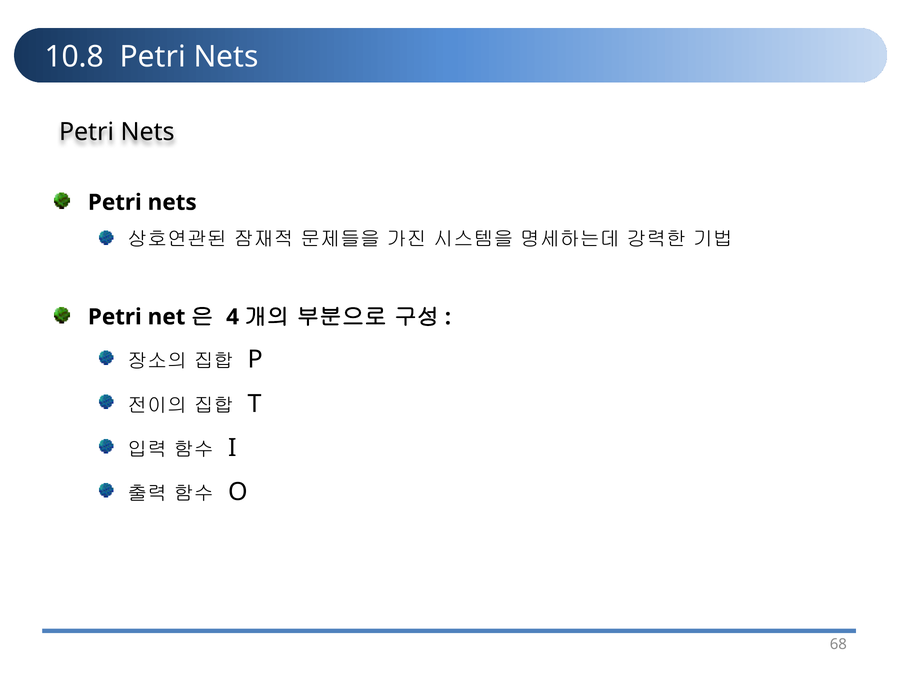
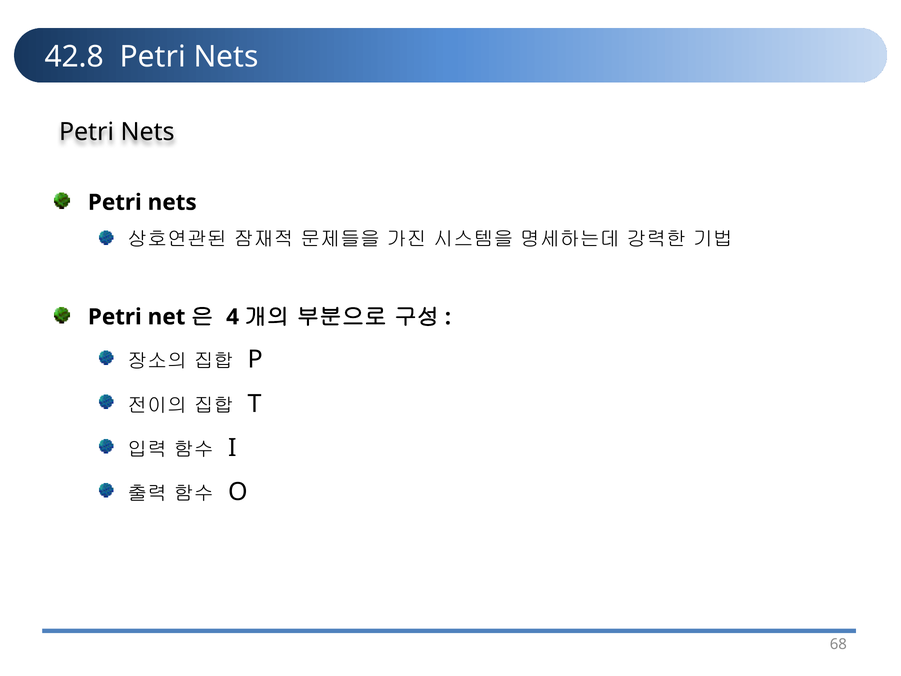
10.8: 10.8 -> 42.8 (74, 57)
